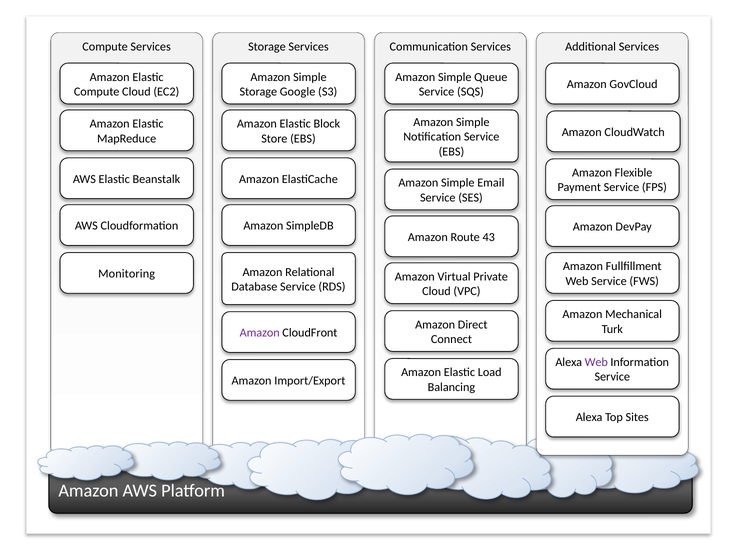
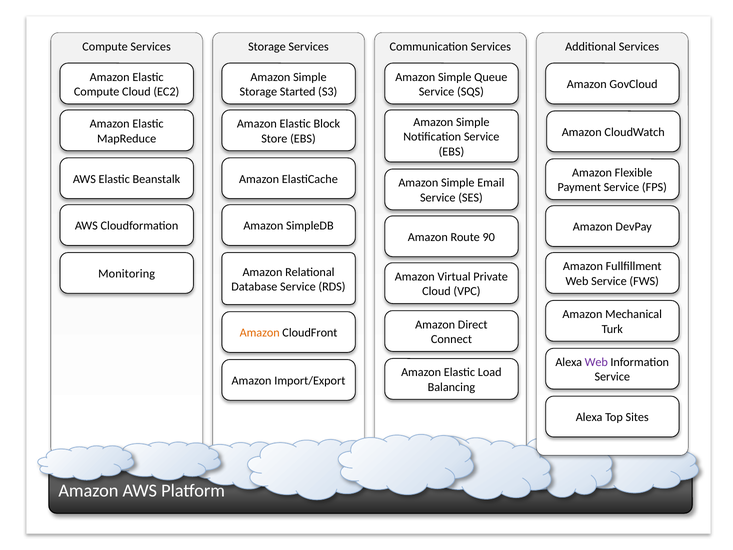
Google: Google -> Started (298, 92)
43: 43 -> 90 (489, 237)
Amazon colour: purple -> orange (260, 333)
